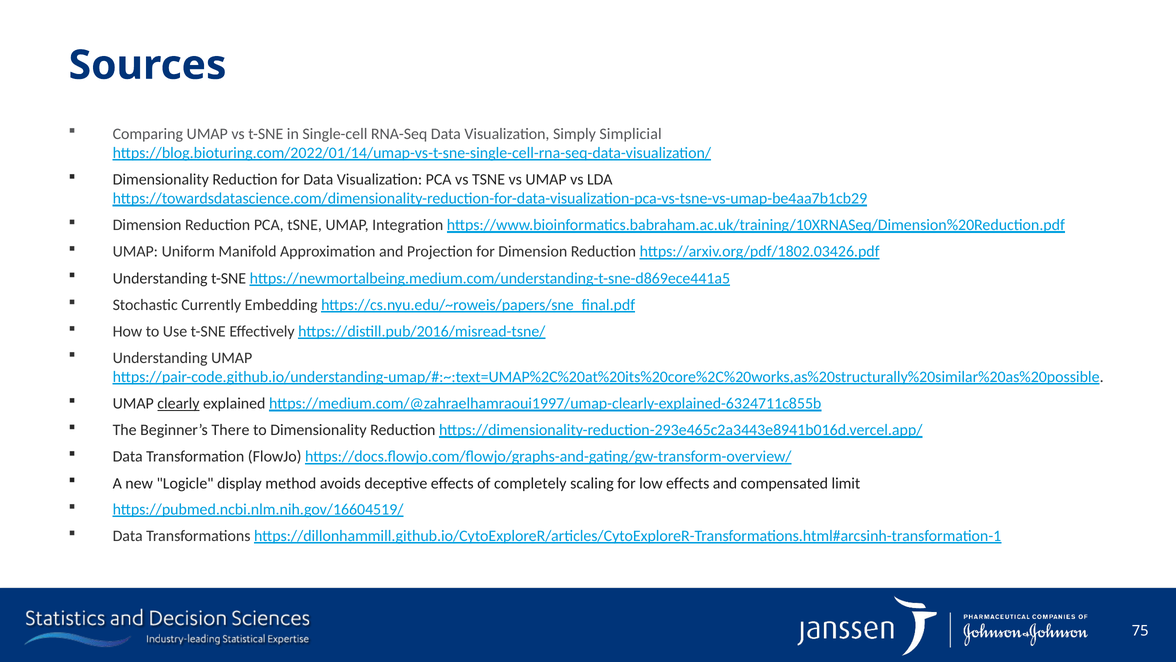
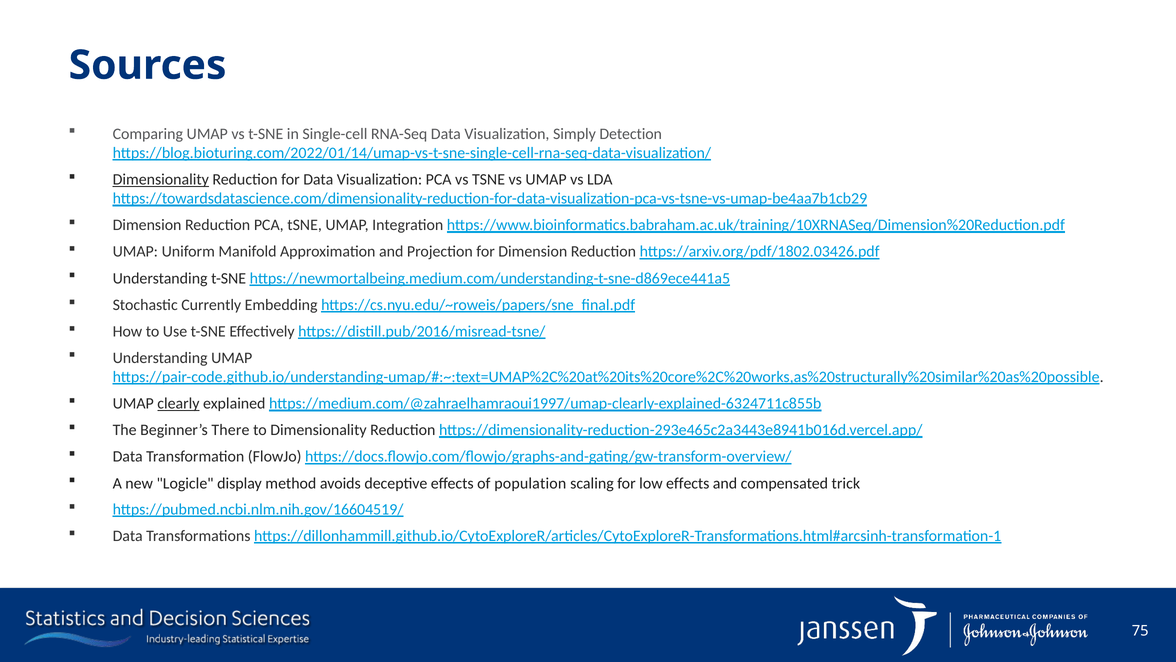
Simplicial: Simplicial -> Detection (631, 134)
Dimensionality underline: none -> present (161, 179)
completely: completely -> population (530, 483)
limit: limit -> trick (846, 483)
